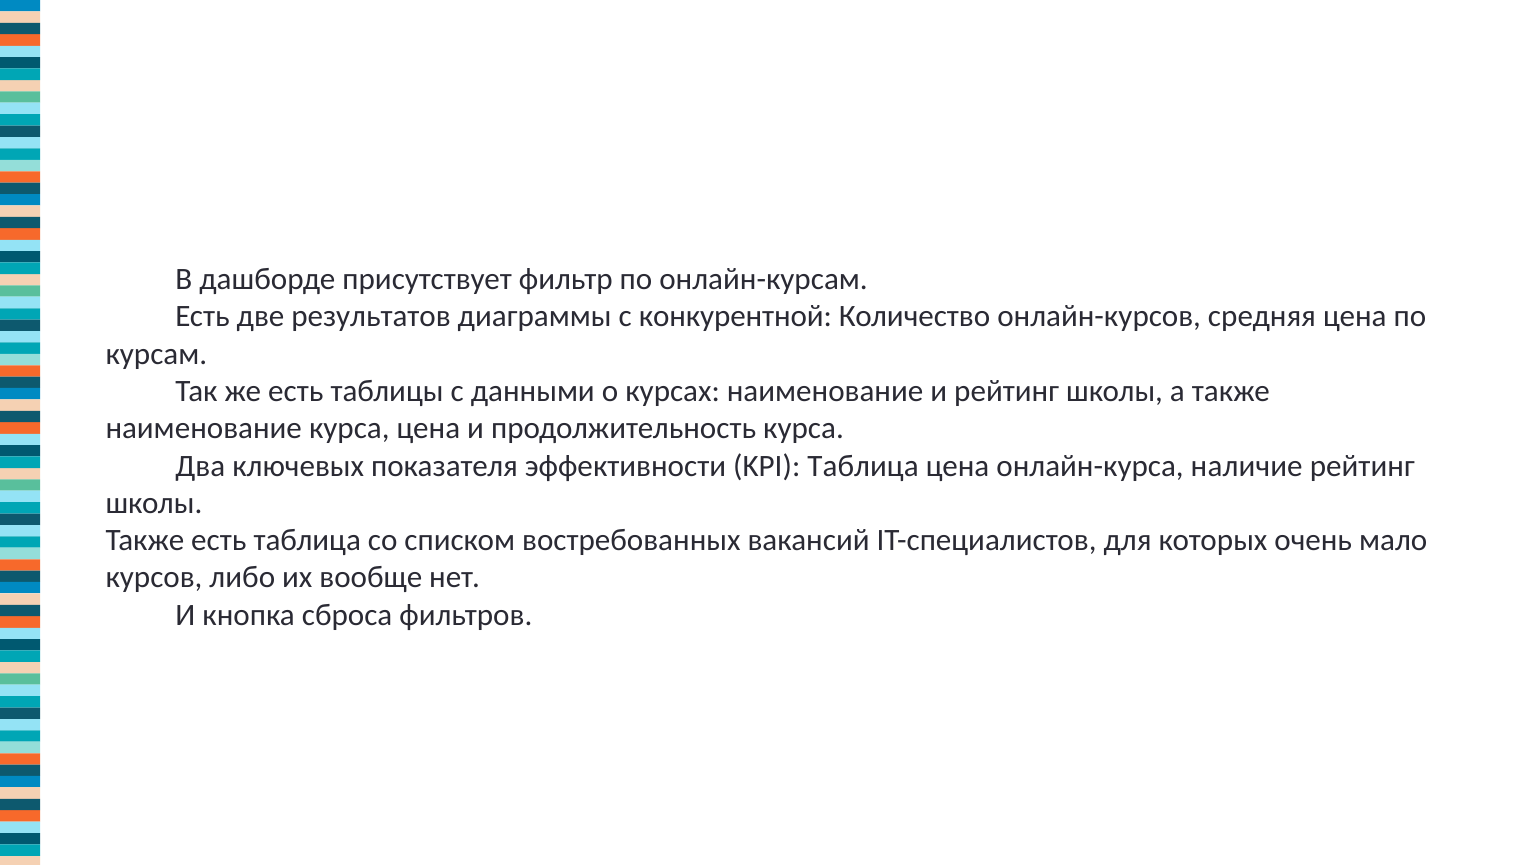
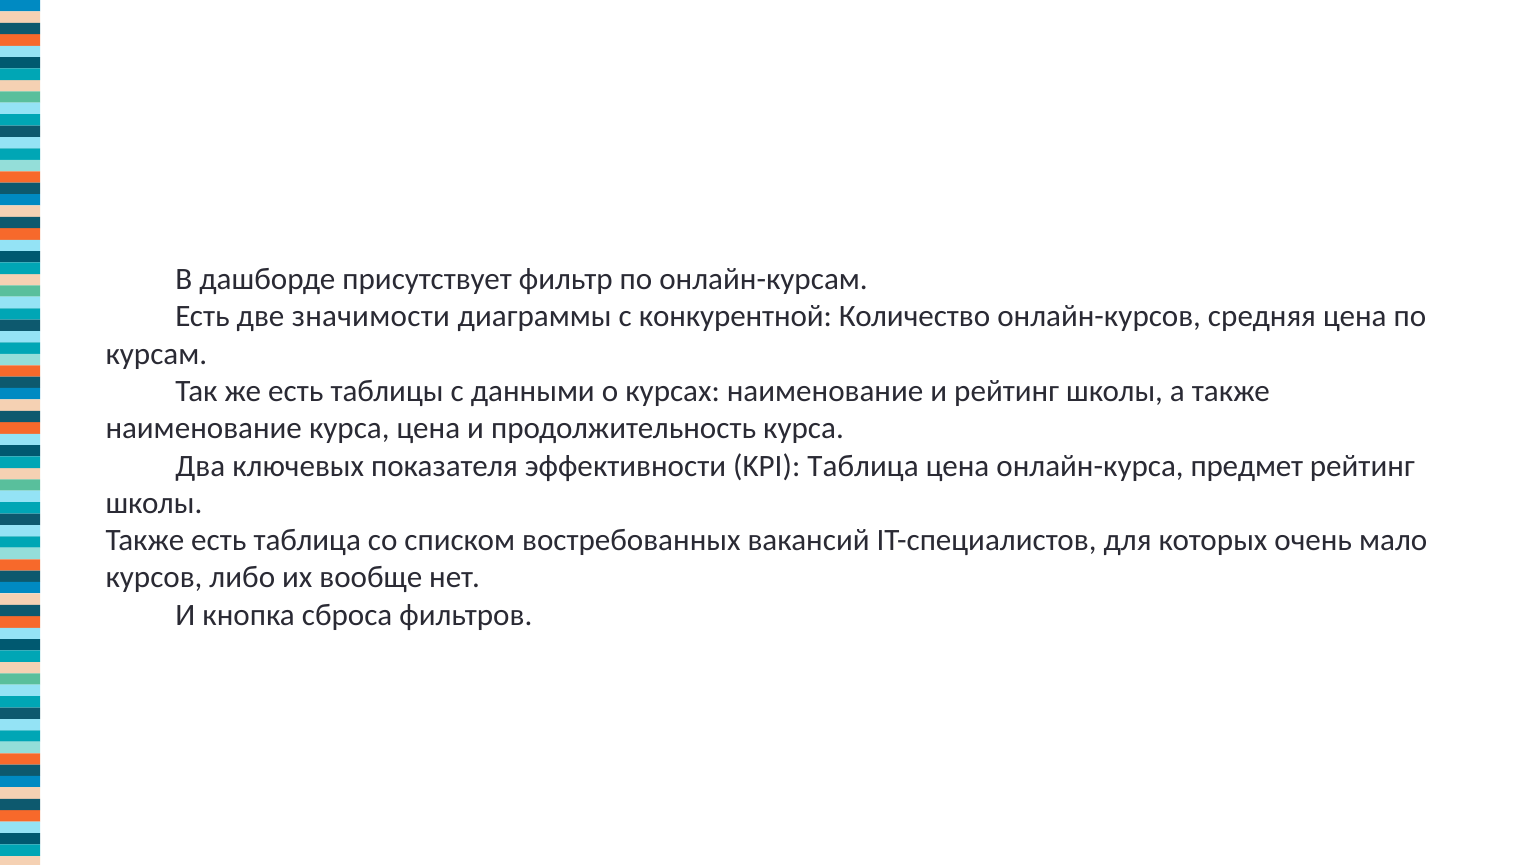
результатов: результатов -> значимости (371, 317)
наличие: наличие -> предмет (1247, 466)
